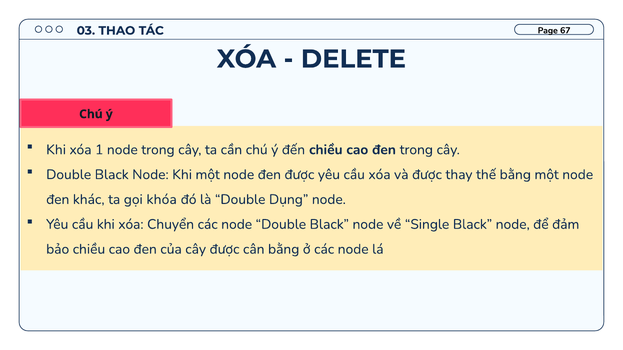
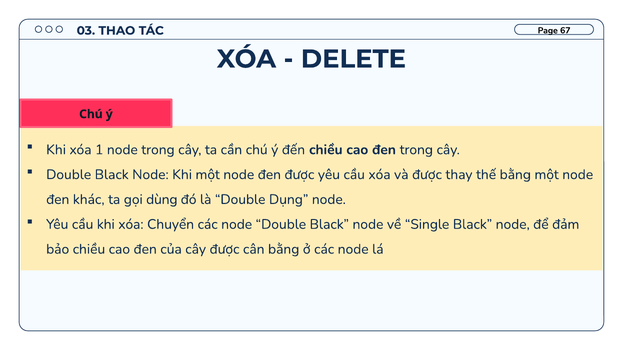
khóa: khóa -> dùng (162, 200)
